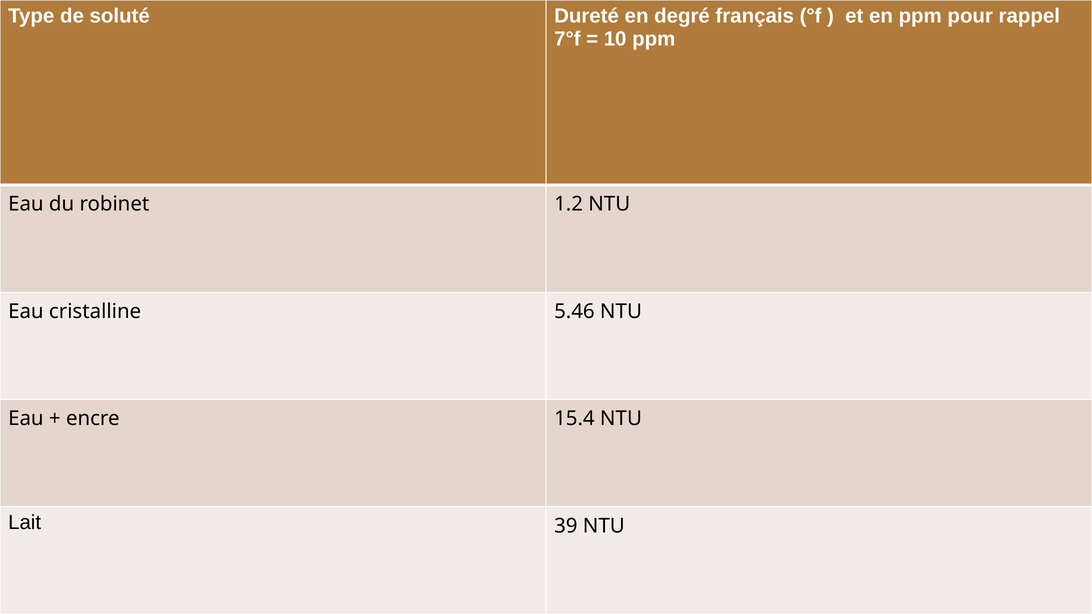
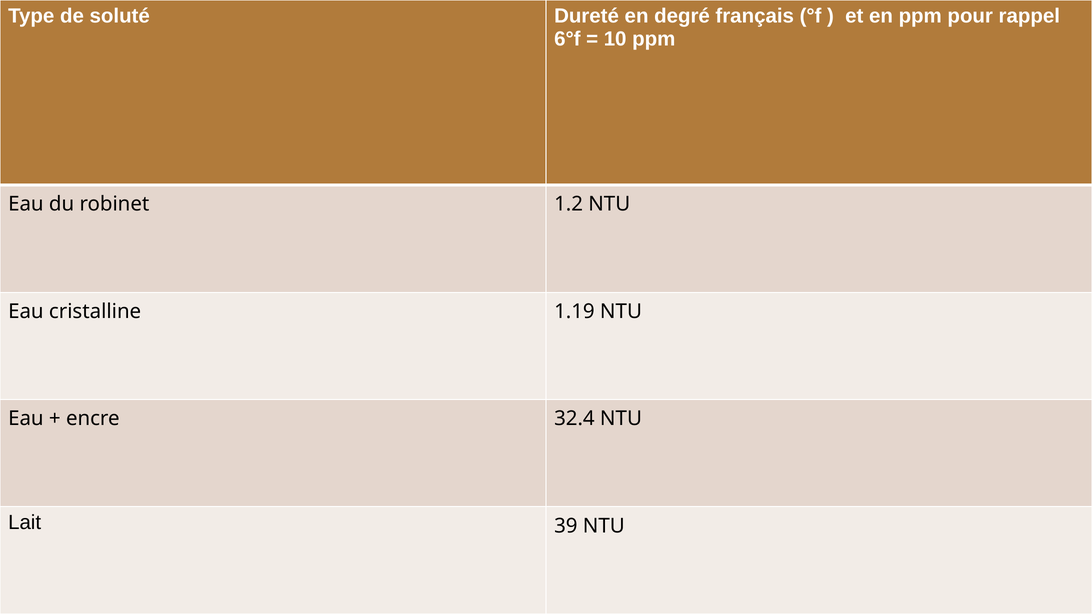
7°f: 7°f -> 6°f (567, 39)
5.46: 5.46 -> 1.19 (574, 312)
15.4: 15.4 -> 32.4 (574, 419)
